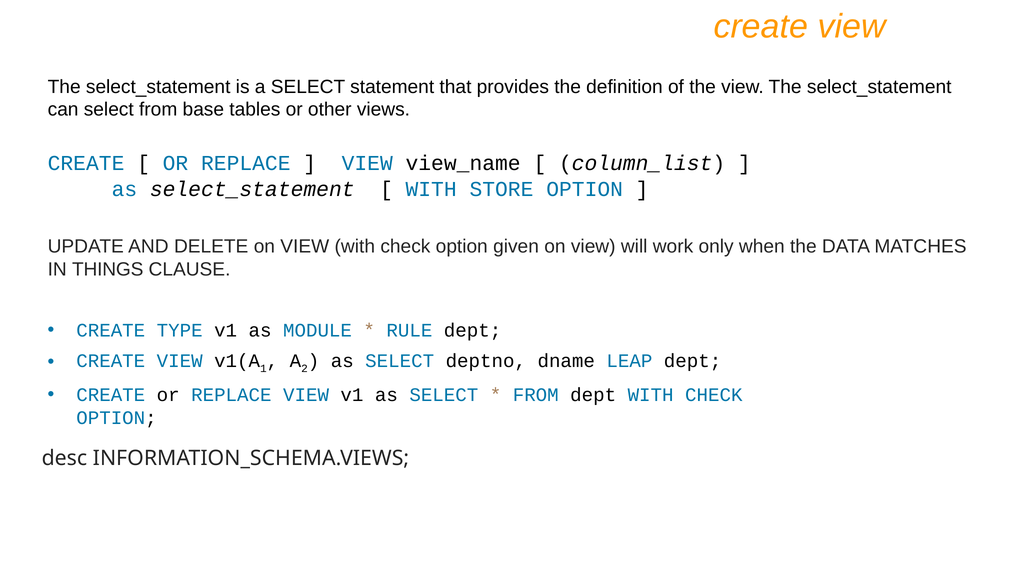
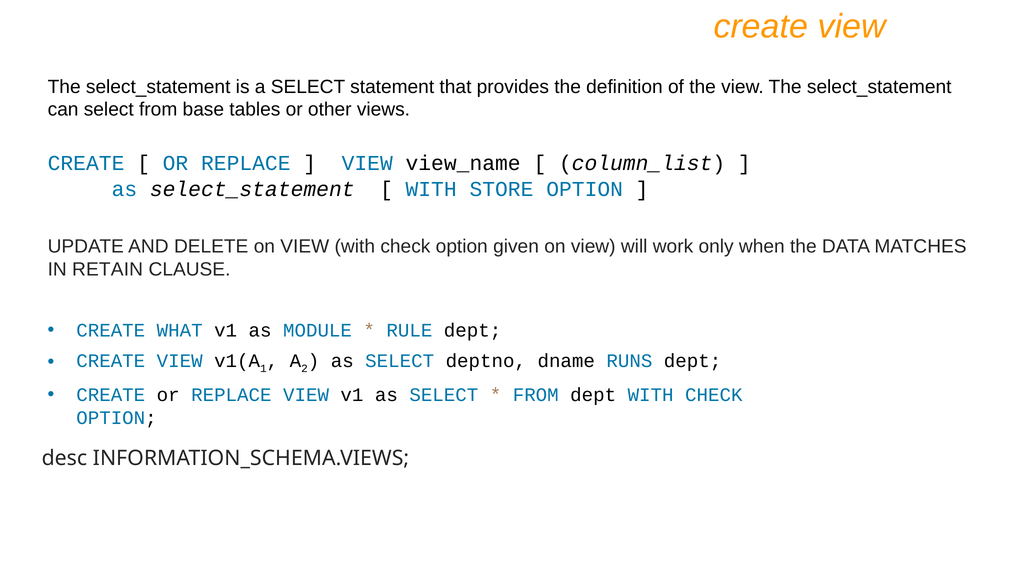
THINGS: THINGS -> RETAIN (108, 270)
TYPE: TYPE -> WHAT (180, 331)
LEAP: LEAP -> RUNS (629, 361)
